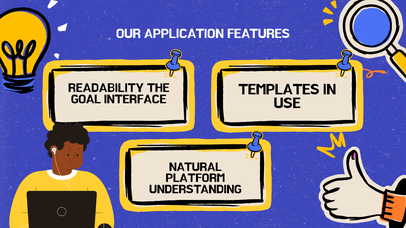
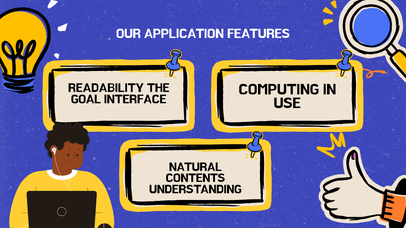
TEMPLATES: TEMPLATES -> COMPUTING (279, 89)
PLATFORM: PLATFORM -> CONTENTS (195, 178)
